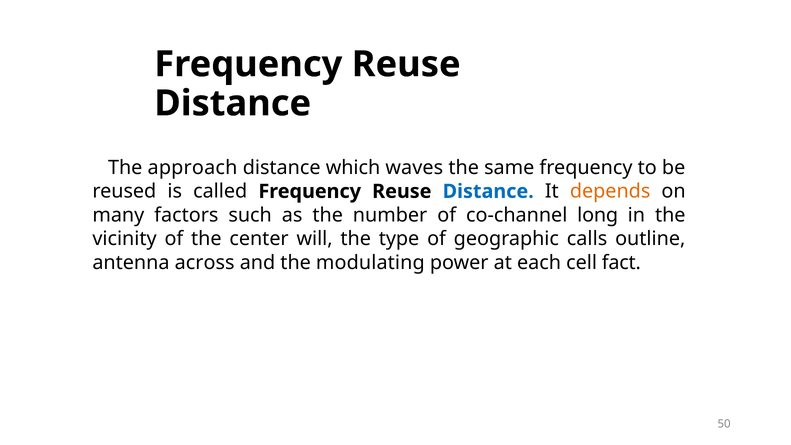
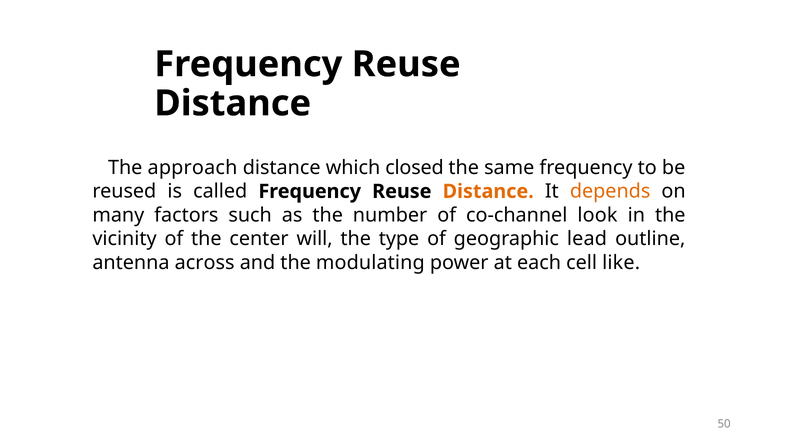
waves: waves -> closed (414, 168)
Distance colour: blue -> orange (488, 191)
long: long -> look (597, 215)
calls: calls -> lead (587, 239)
fact: fact -> like (621, 263)
